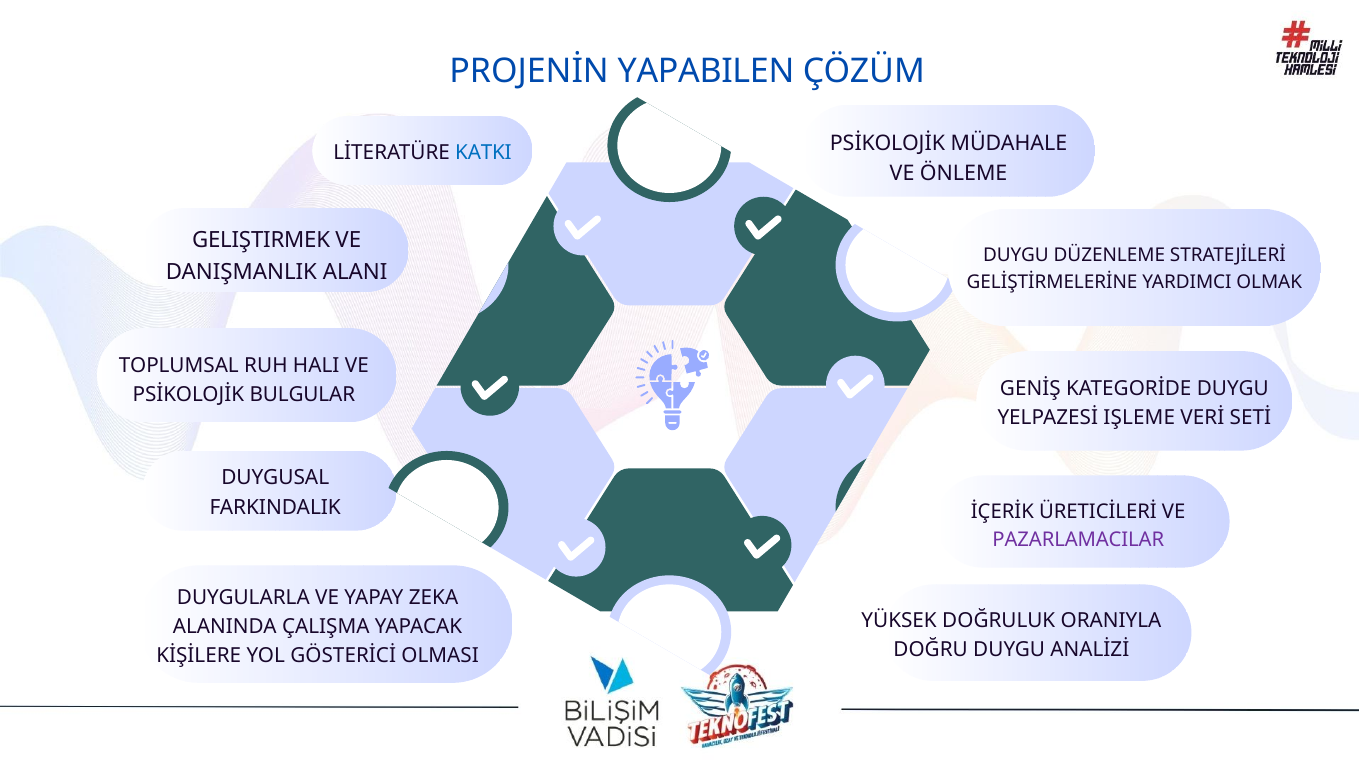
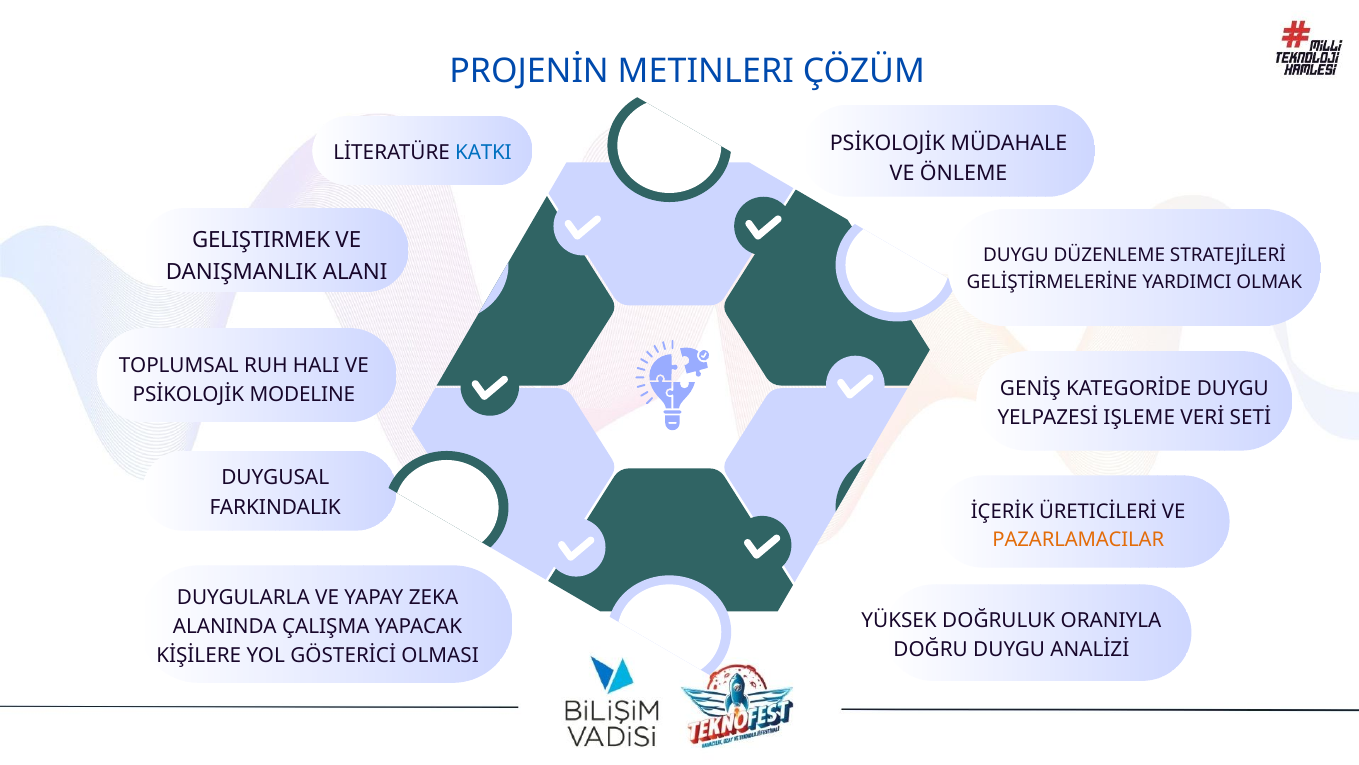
YAPABILEN: YAPABILEN -> METINLERI (706, 71)
BULGULAR: BULGULAR -> MODELINE (302, 394)
PAZARLAMACILAR colour: purple -> orange (1078, 539)
